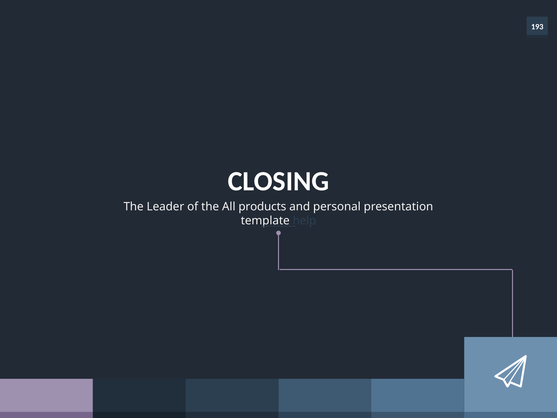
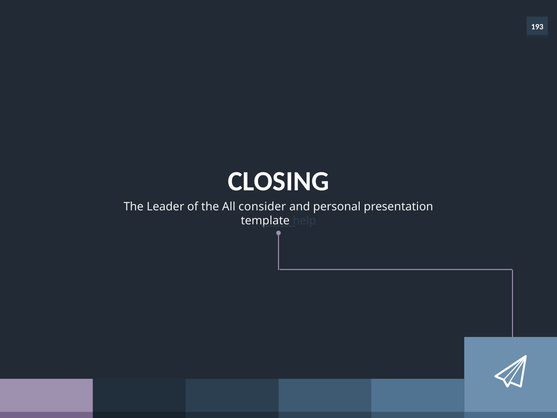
products: products -> consider (262, 207)
